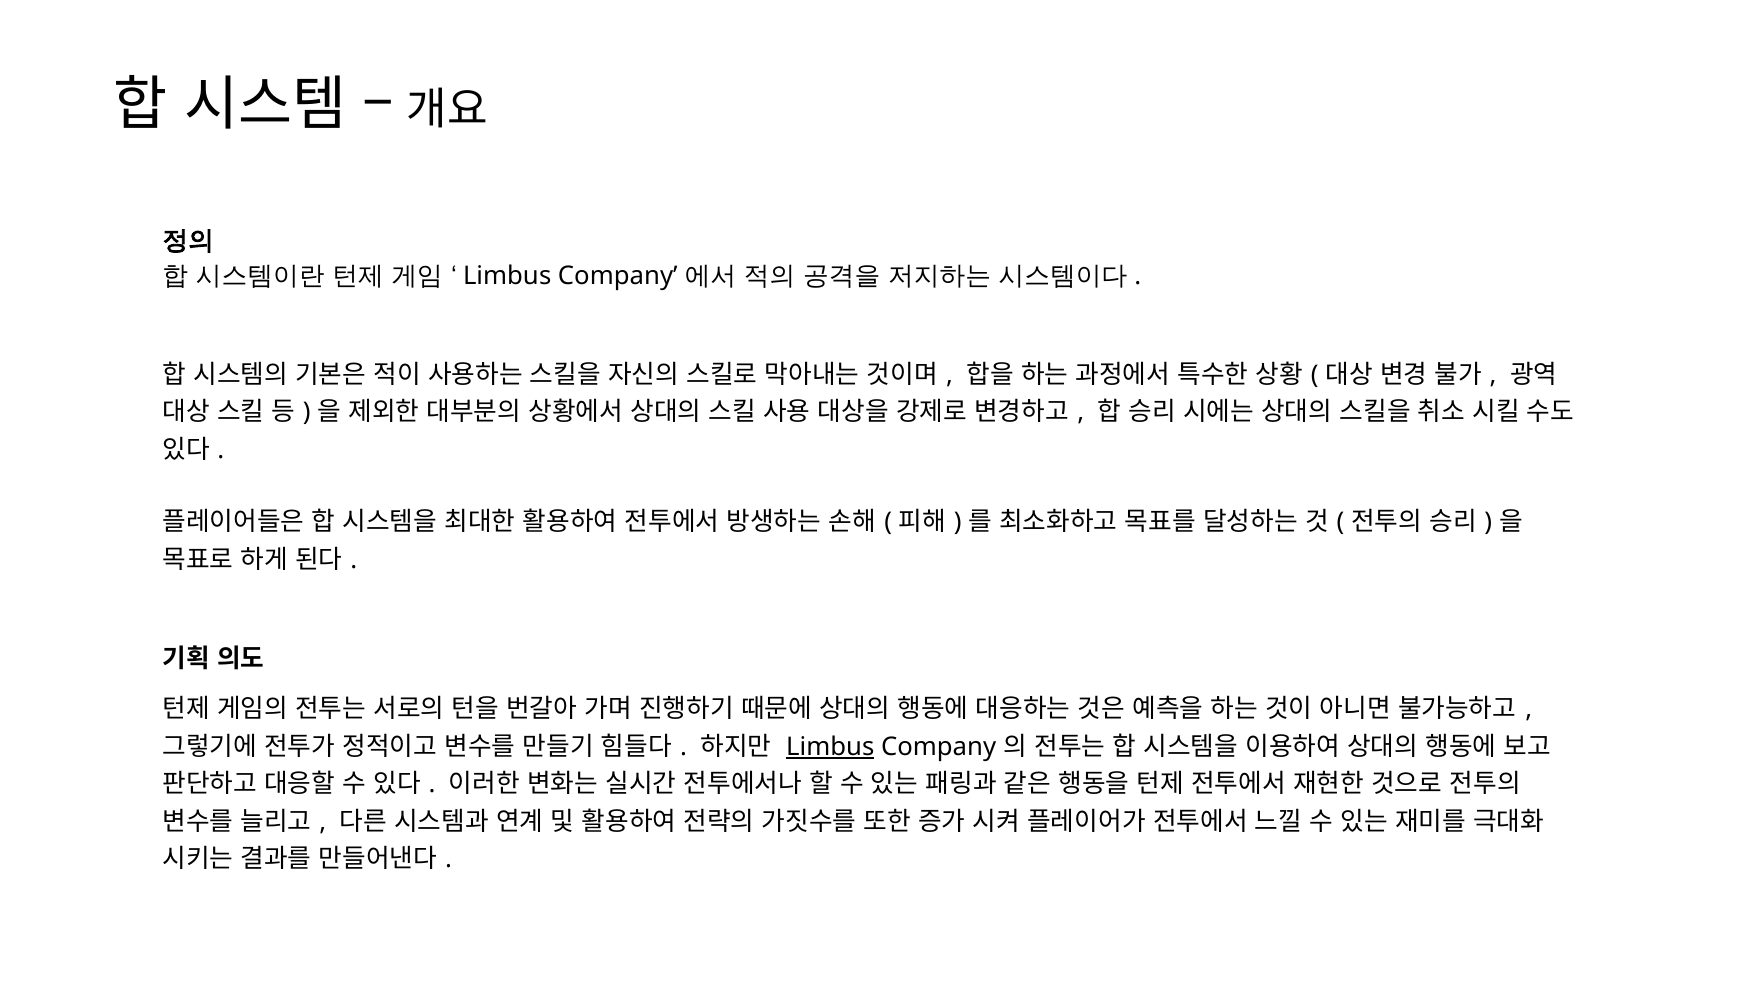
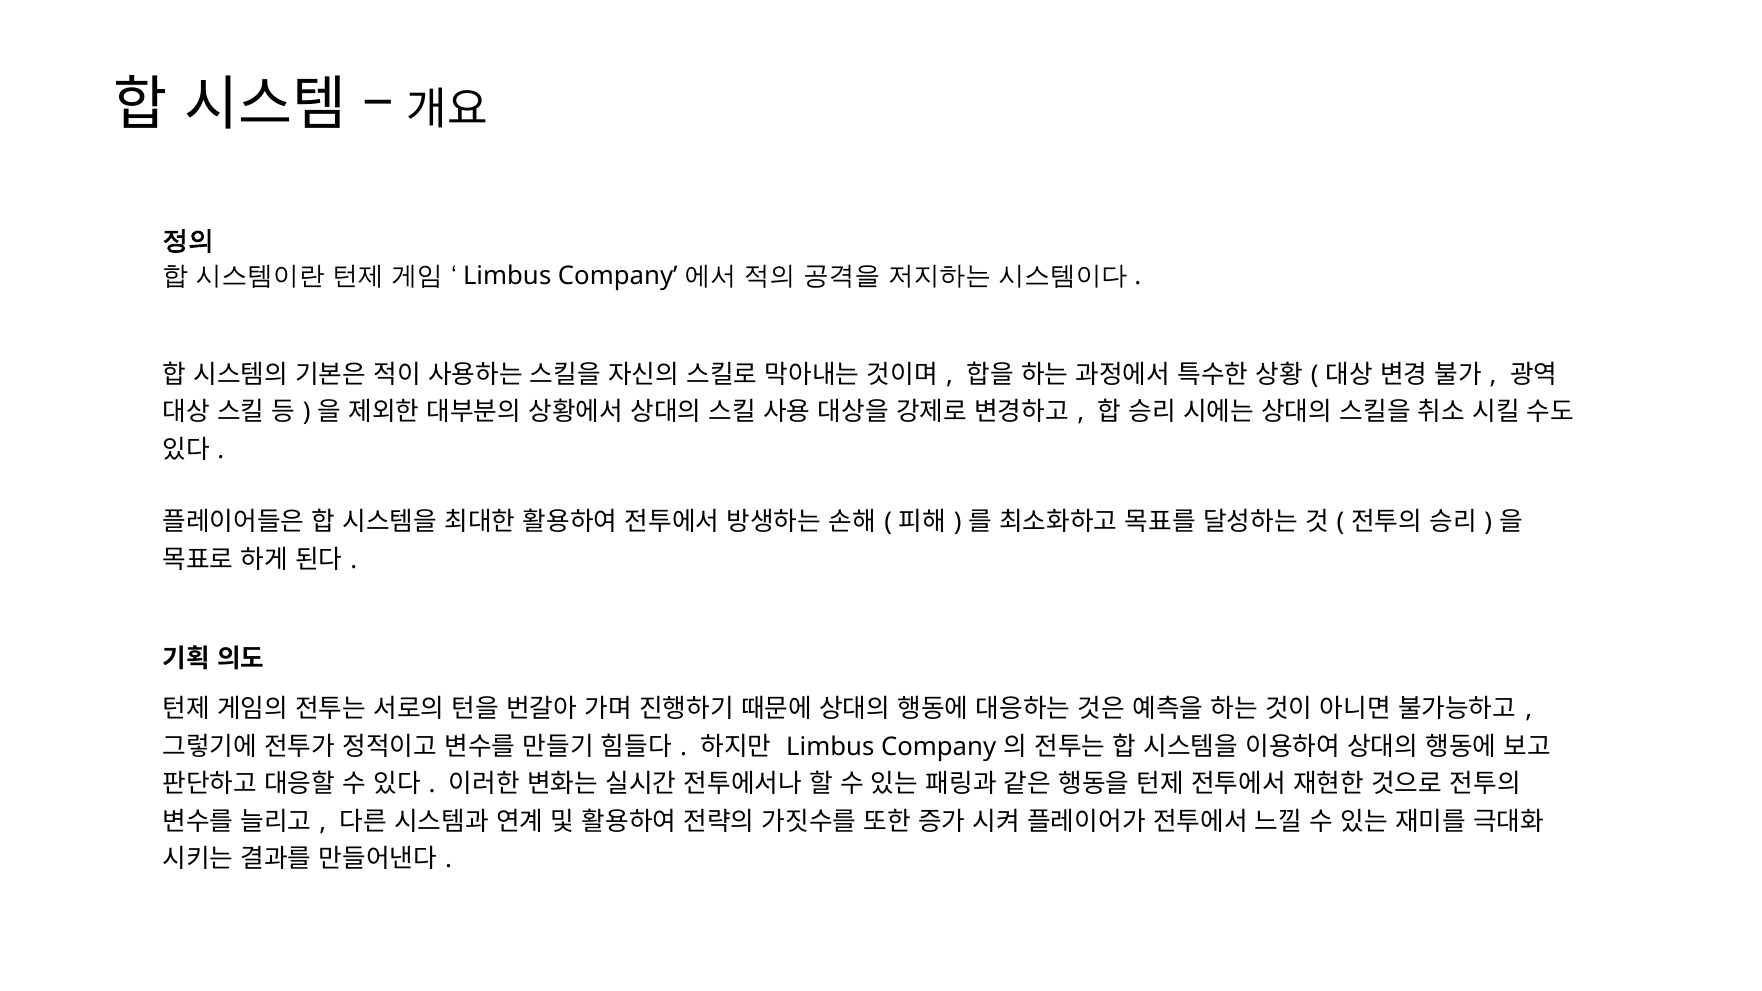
Limbus underline: present -> none (830, 747)
